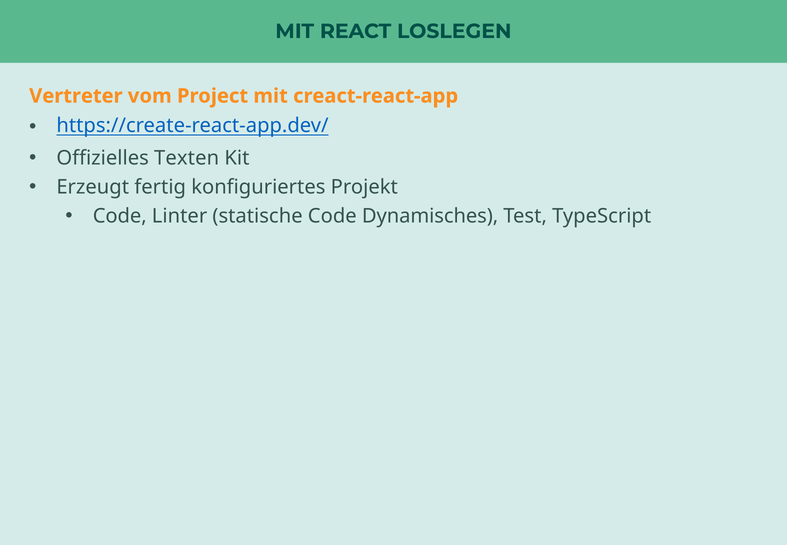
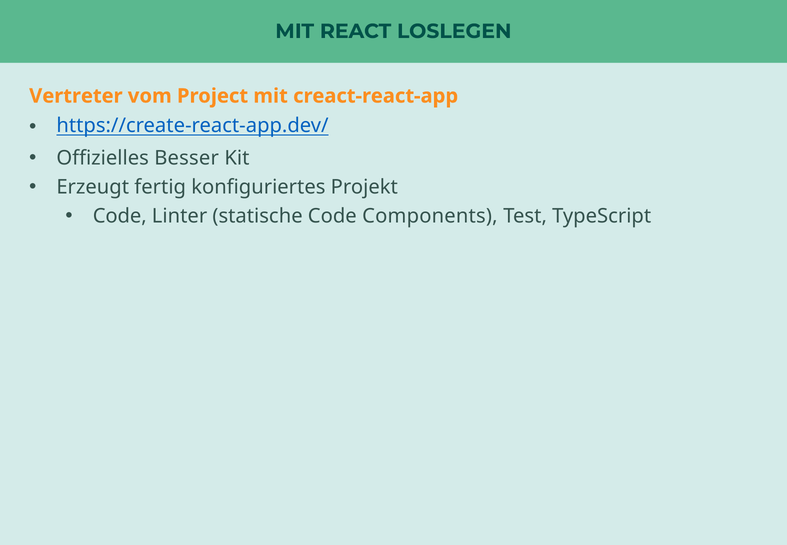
Texten: Texten -> Besser (187, 158)
Dynamisches: Dynamisches -> Components (430, 216)
